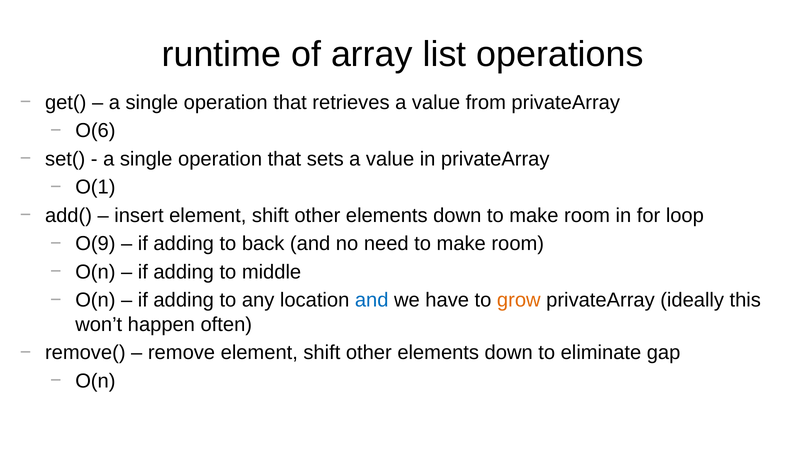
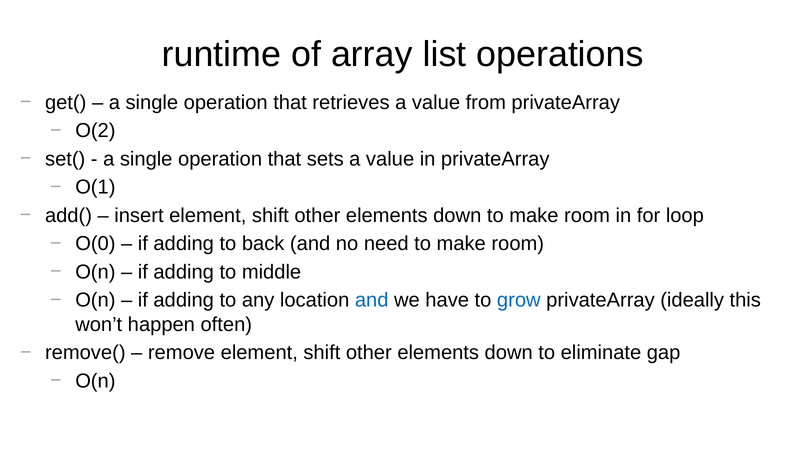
O(6: O(6 -> O(2 (95, 131)
O(9: O(9 -> O(0 (95, 243)
grow colour: orange -> blue (519, 300)
